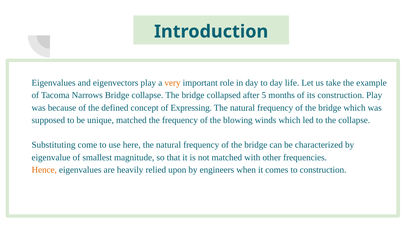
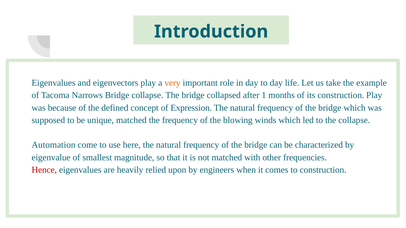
5: 5 -> 1 (264, 95)
Expressing: Expressing -> Expression (191, 108)
Substituting: Substituting -> Automation (54, 145)
Hence colour: orange -> red (44, 170)
